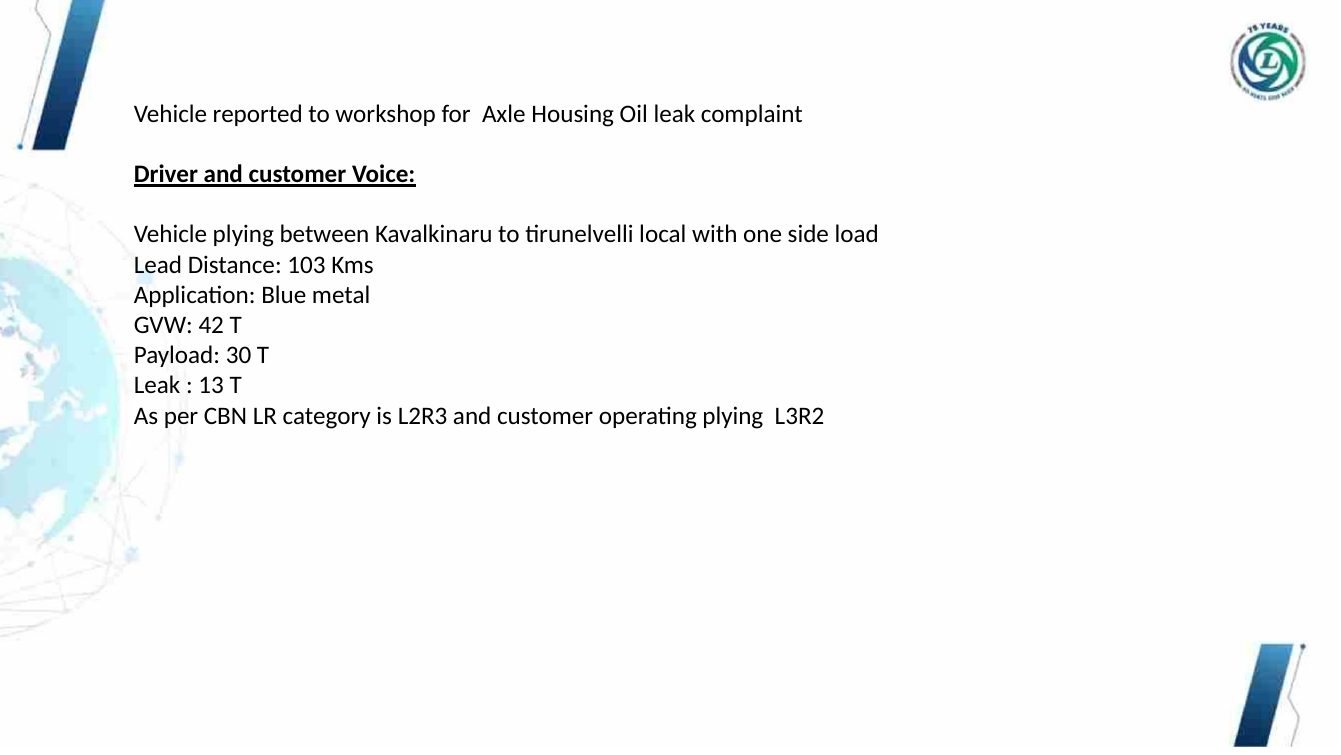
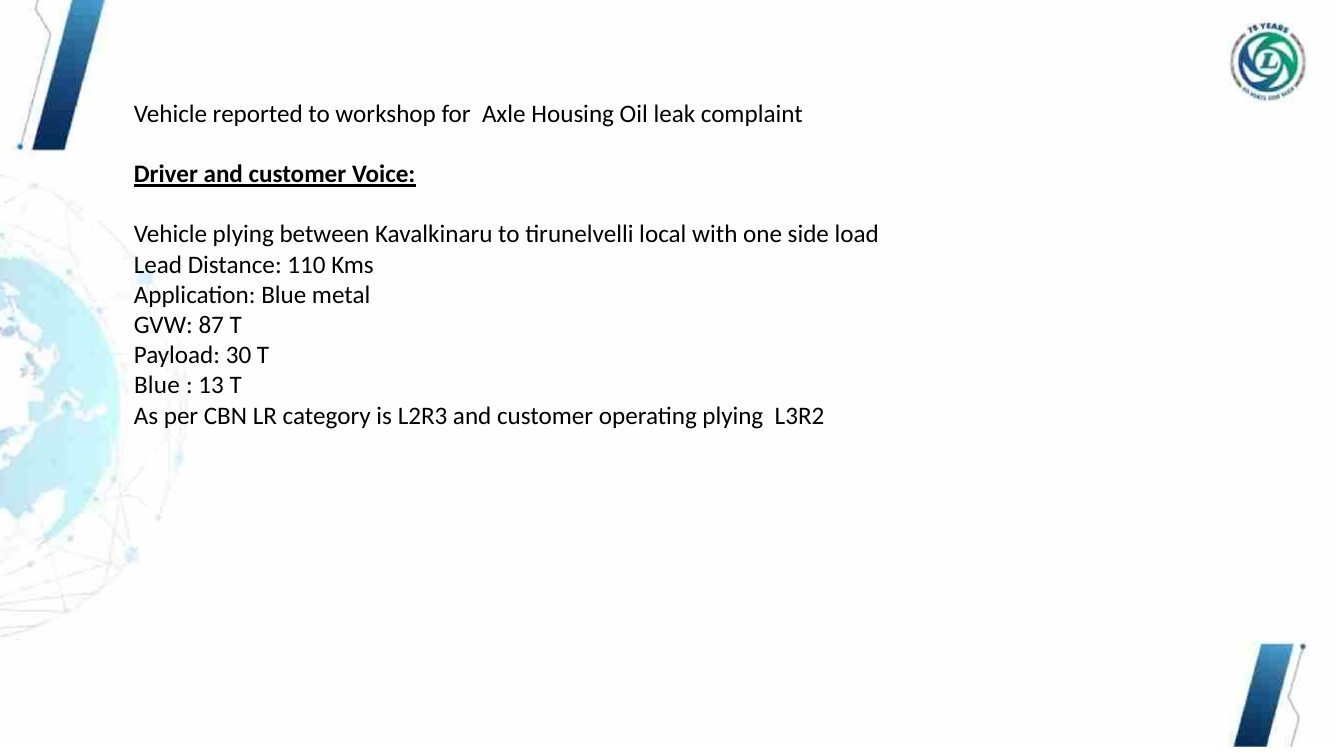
103: 103 -> 110 (307, 265)
42: 42 -> 87 (211, 325)
Leak: Leak -> Blue (157, 385)
